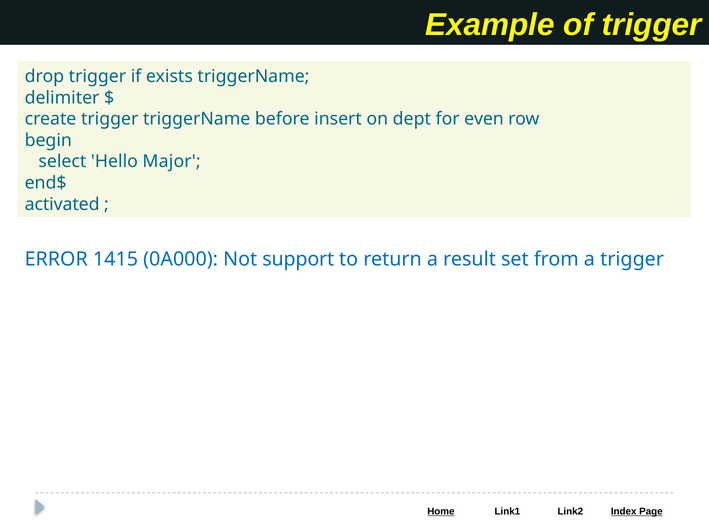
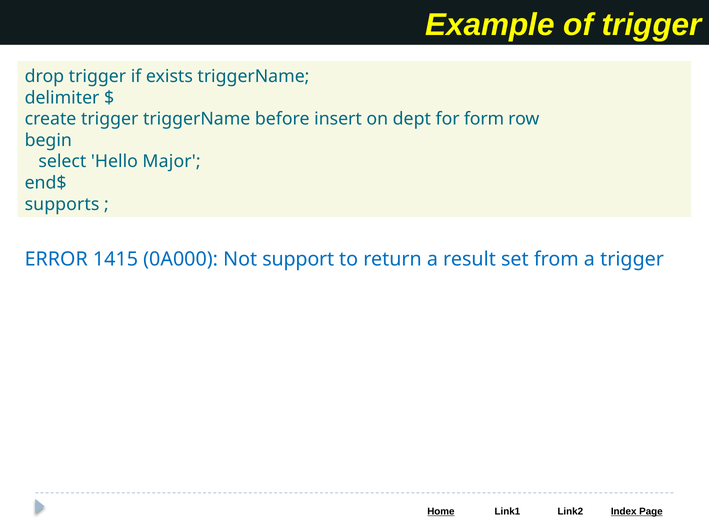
even: even -> form (484, 119)
activated: activated -> supports (62, 204)
